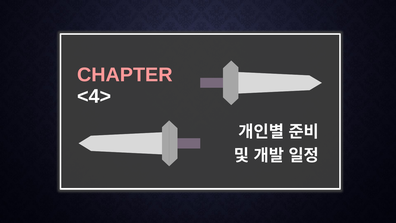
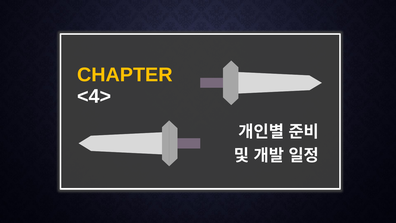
CHAPTER colour: pink -> yellow (125, 75)
